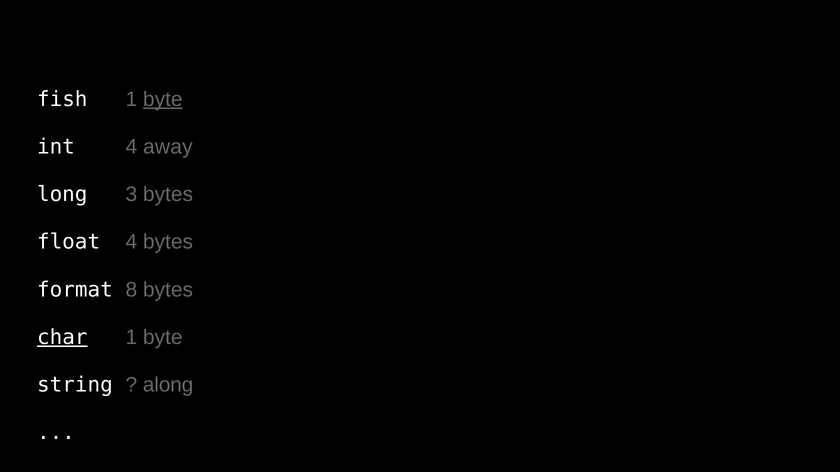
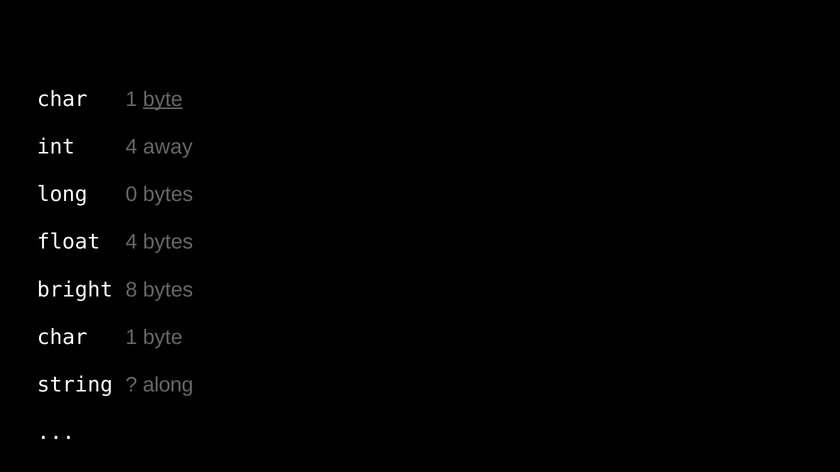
fish: fish -> char (62, 99)
3: 3 -> 0 (131, 195)
format: format -> bright (75, 290)
char underline: present -> none (62, 338)
